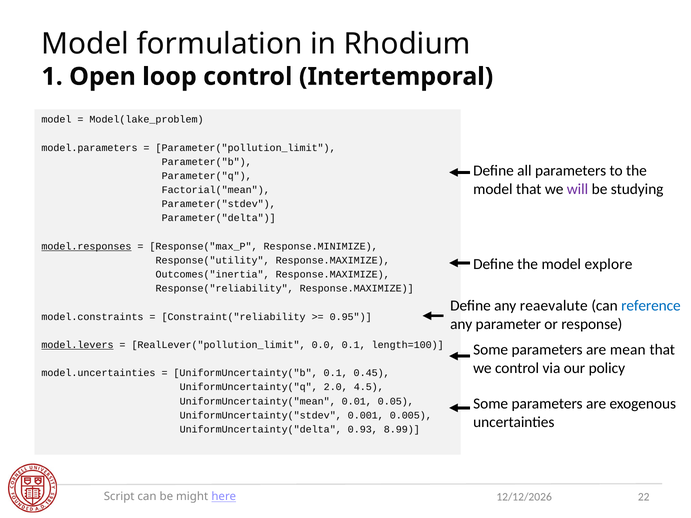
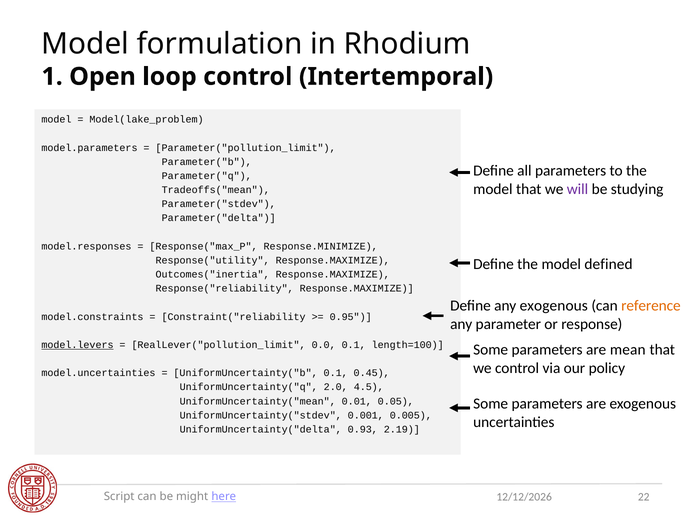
Factorial("mean: Factorial("mean -> Tradeoffs("mean (216, 190)
model.responses underline: present -> none (86, 246)
explore: explore -> defined (609, 265)
any reaevalute: reaevalute -> exogenous (554, 306)
reference colour: blue -> orange (651, 306)
8.99: 8.99 -> 2.19 (402, 430)
